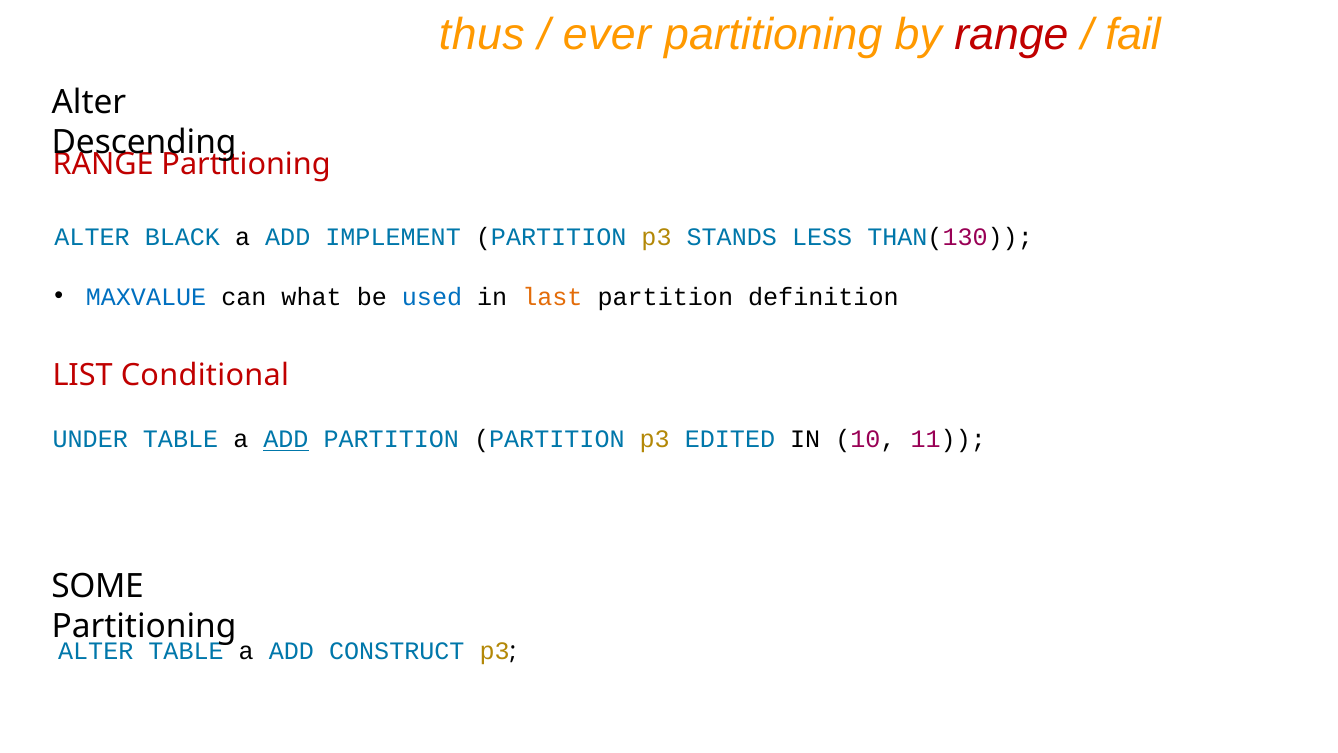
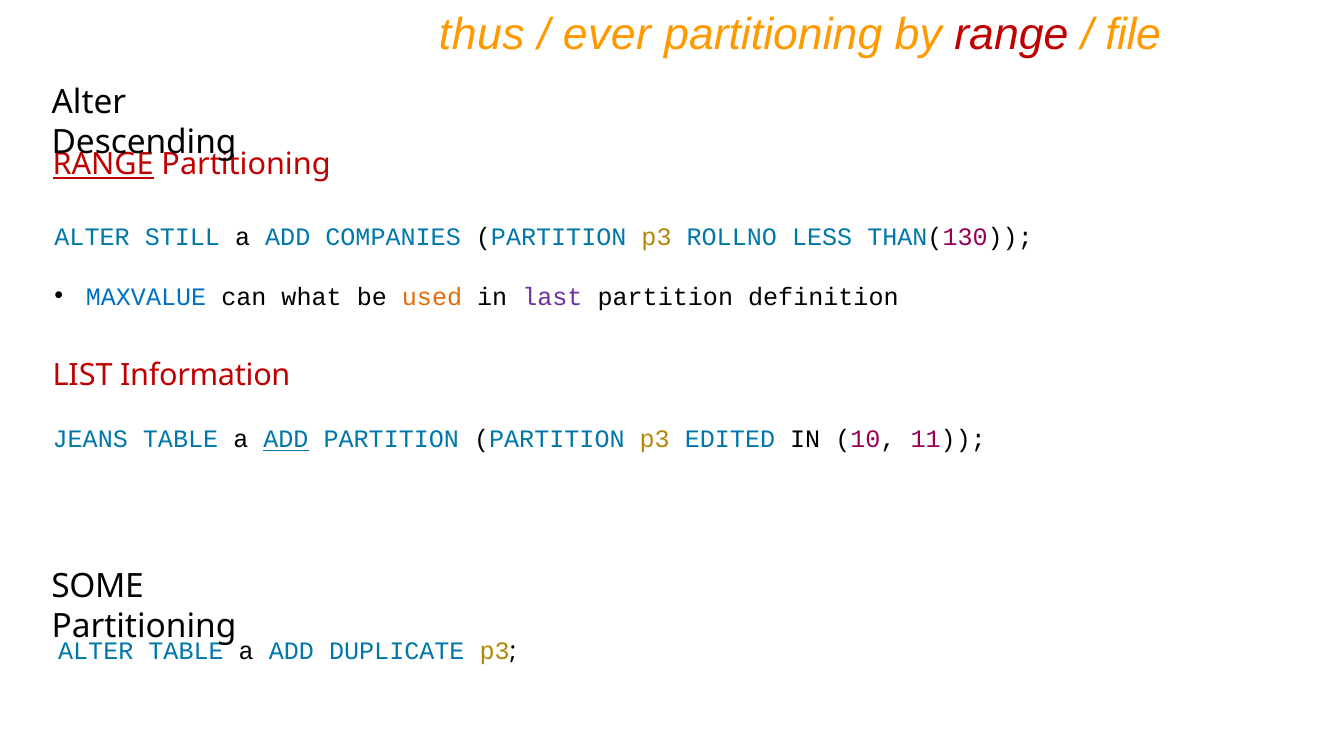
fail: fail -> file (1133, 35)
RANGE underline: none -> present (103, 165)
BLACK: BLACK -> STILL (182, 237)
IMPLEMENT: IMPLEMENT -> COMPANIES (393, 237)
STANDS: STANDS -> ROLLNO (732, 237)
used colour: blue -> orange (432, 297)
last colour: orange -> purple (552, 297)
Conditional: Conditional -> Information (205, 375)
UNDER: UNDER -> JEANS (90, 439)
CONSTRUCT: CONSTRUCT -> DUPLICATE (397, 651)
